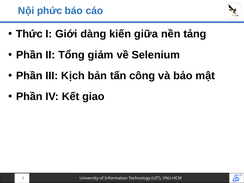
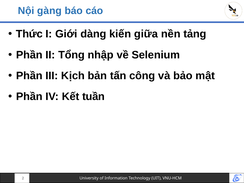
phức: phức -> gàng (49, 11)
giảm: giảm -> nhập (101, 55)
giao: giao -> tuần (93, 97)
